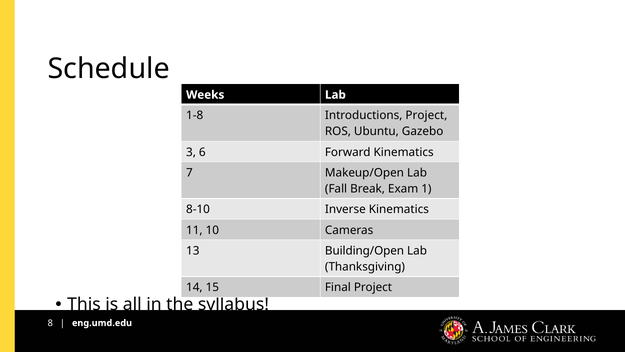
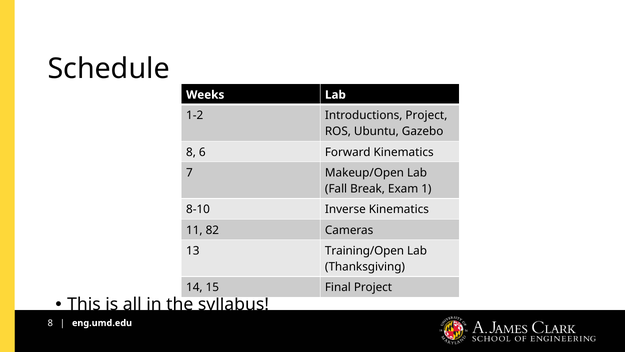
1-8: 1-8 -> 1-2 (195, 115)
3: 3 -> 8 (191, 152)
10: 10 -> 82 (212, 230)
Building/Open: Building/Open -> Training/Open (365, 251)
